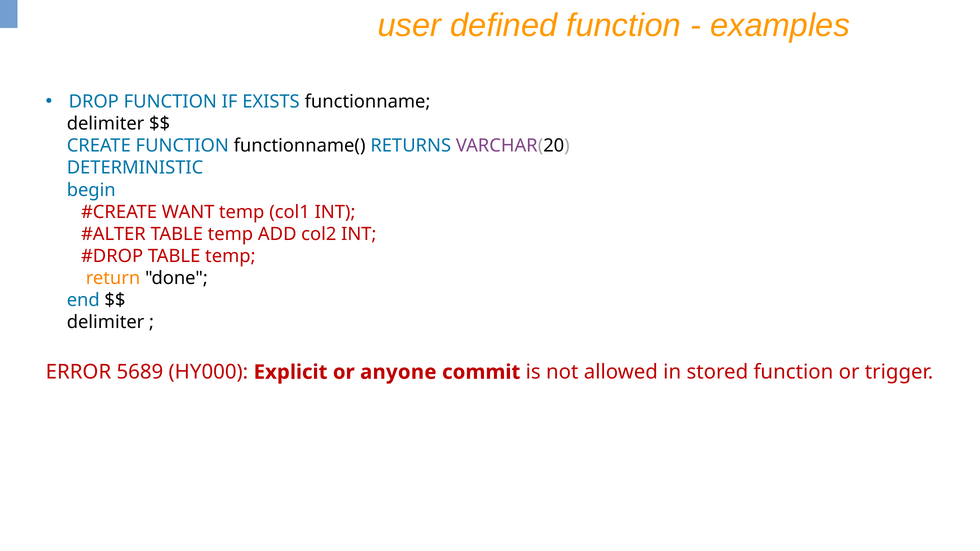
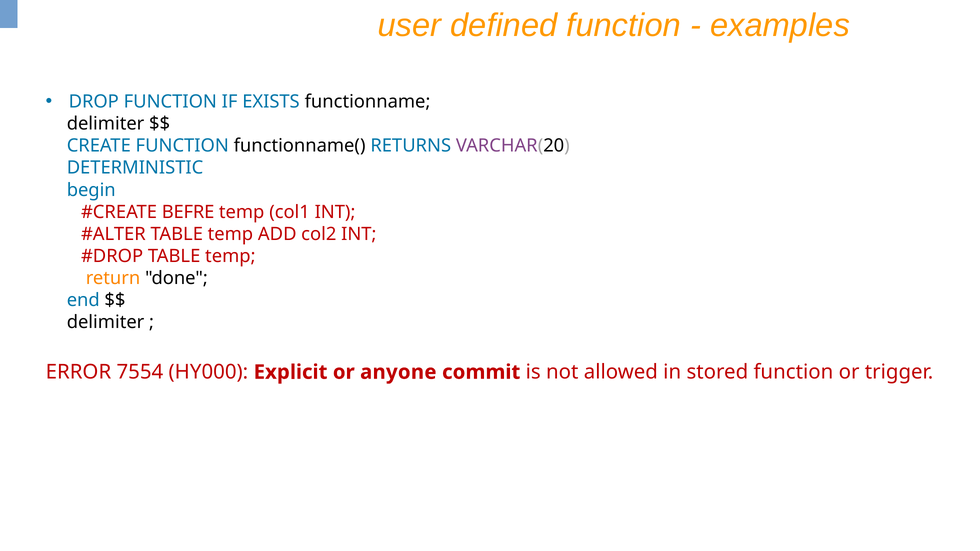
WANT: WANT -> BEFRE (188, 212)
5689: 5689 -> 7554 (140, 372)
